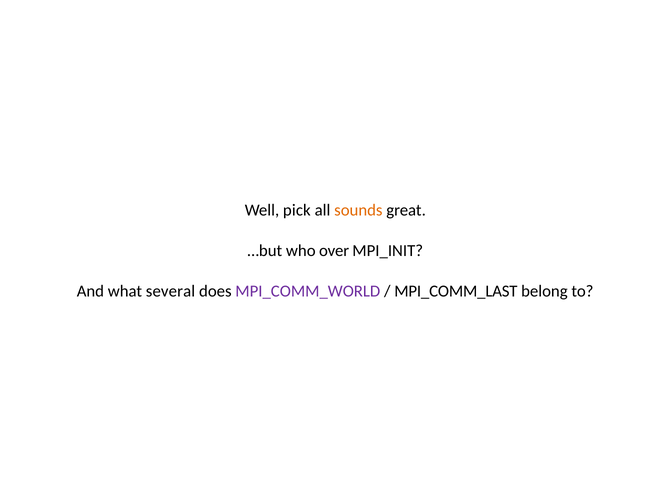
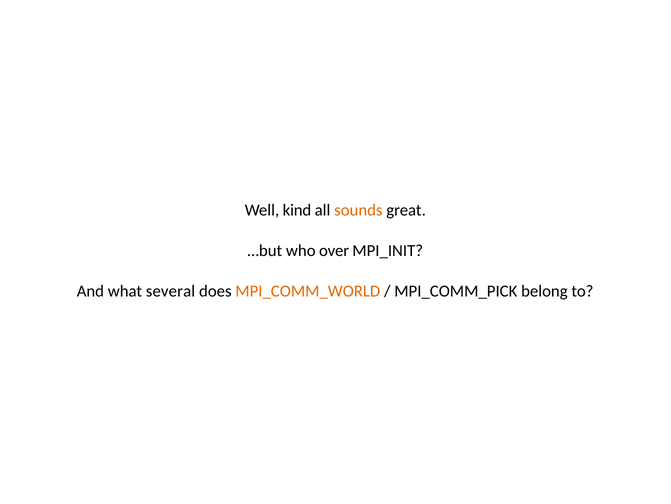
pick: pick -> kind (297, 210)
MPI_COMM_WORLD colour: purple -> orange (308, 291)
MPI_COMM_LAST: MPI_COMM_LAST -> MPI_COMM_PICK (456, 291)
